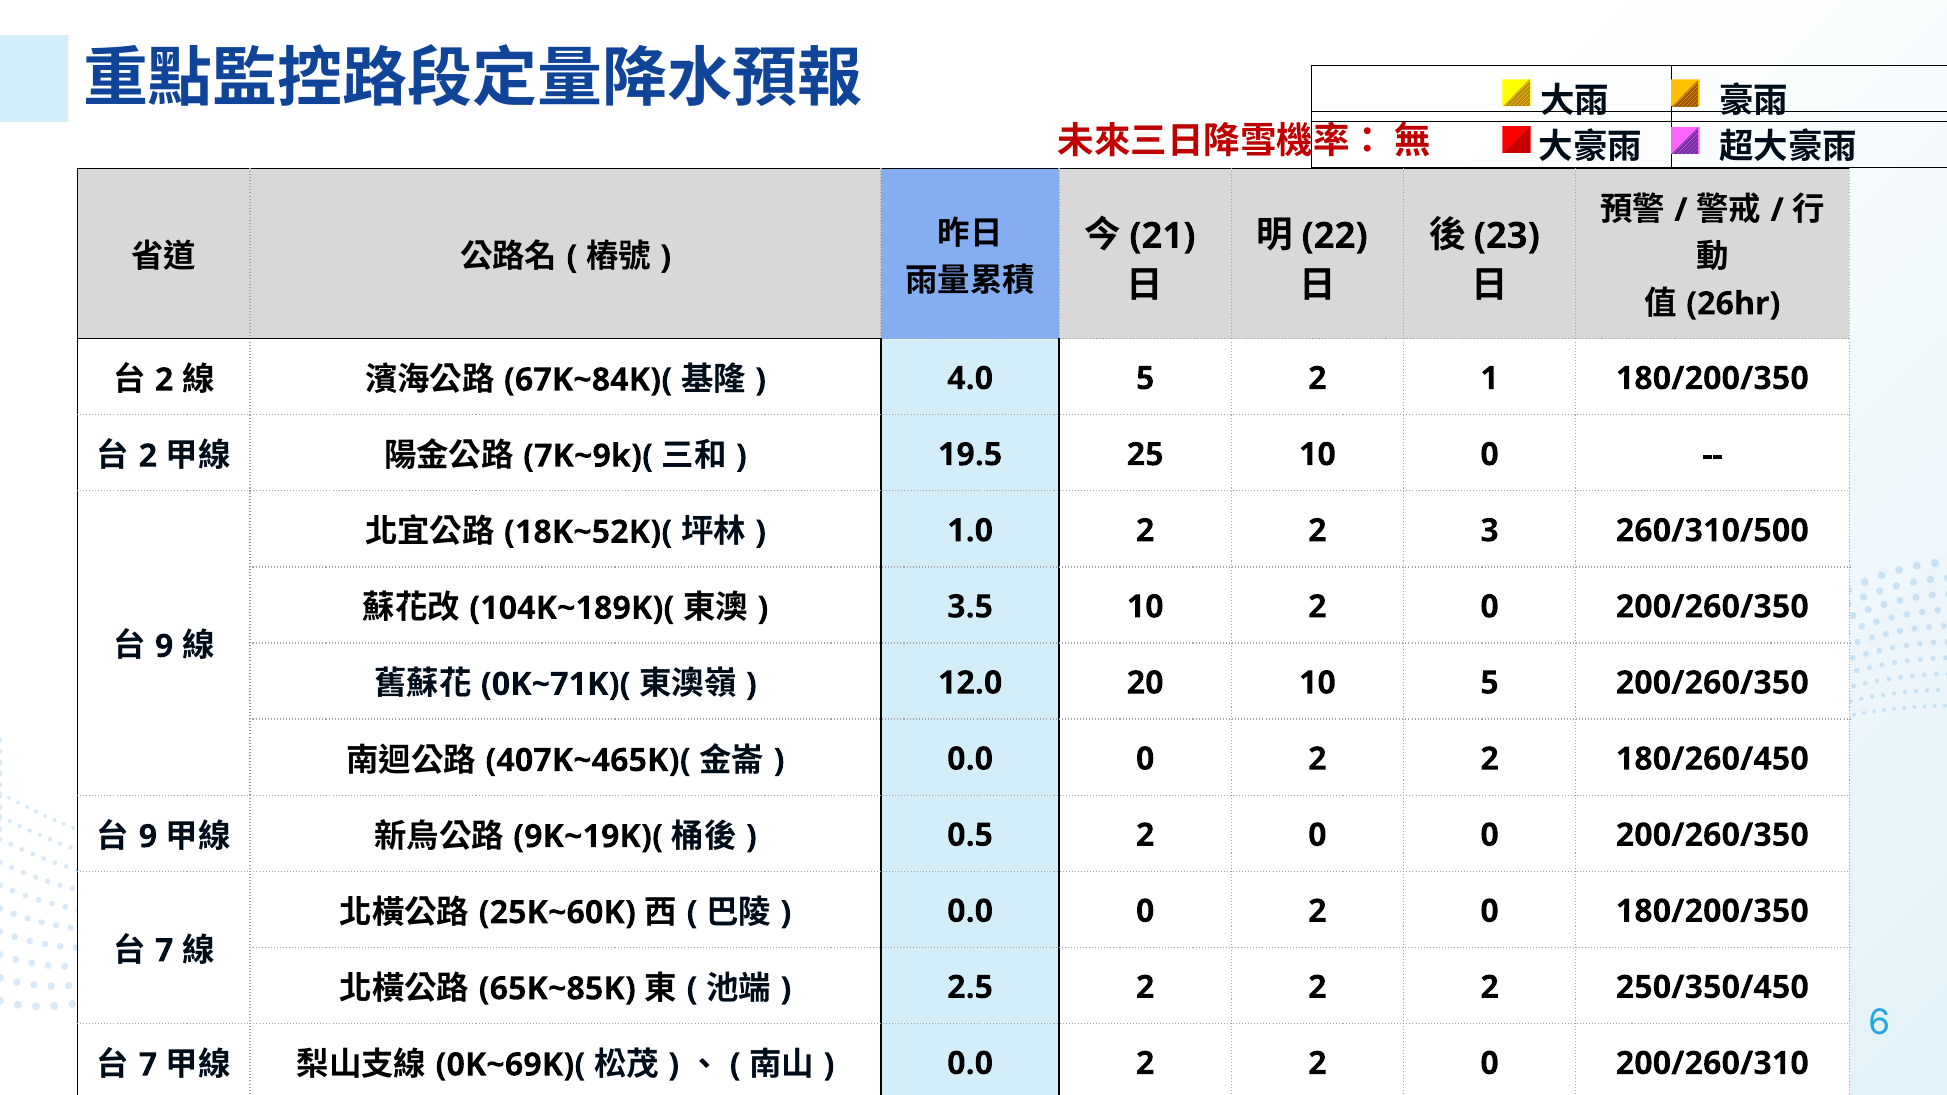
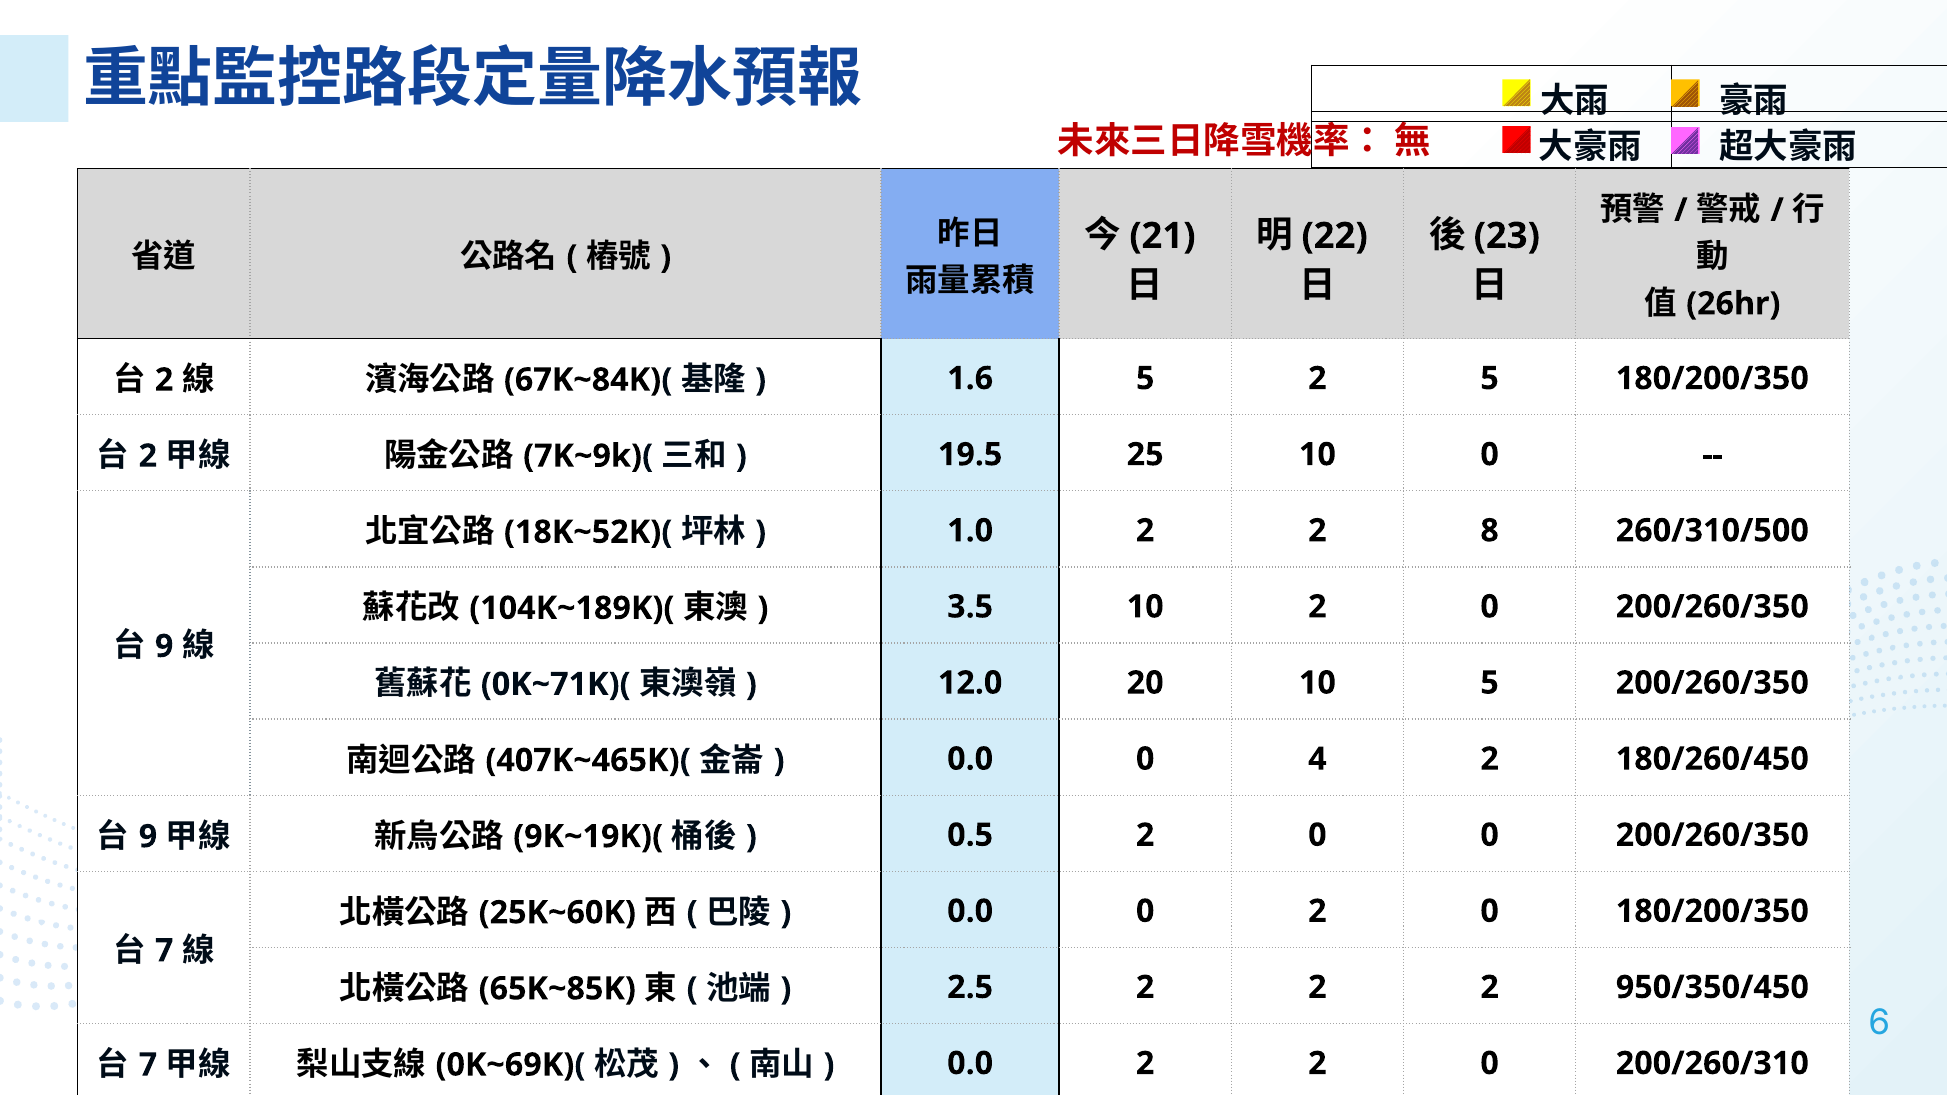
4.0: 4.0 -> 1.6 (970, 379)
2 1: 1 -> 5 (1490, 379)
3: 3 -> 8 (1490, 531)
2: 2 -> 4 (1317, 759)
250/350/450: 250/350/450 -> 950/350/450 (1712, 987)
